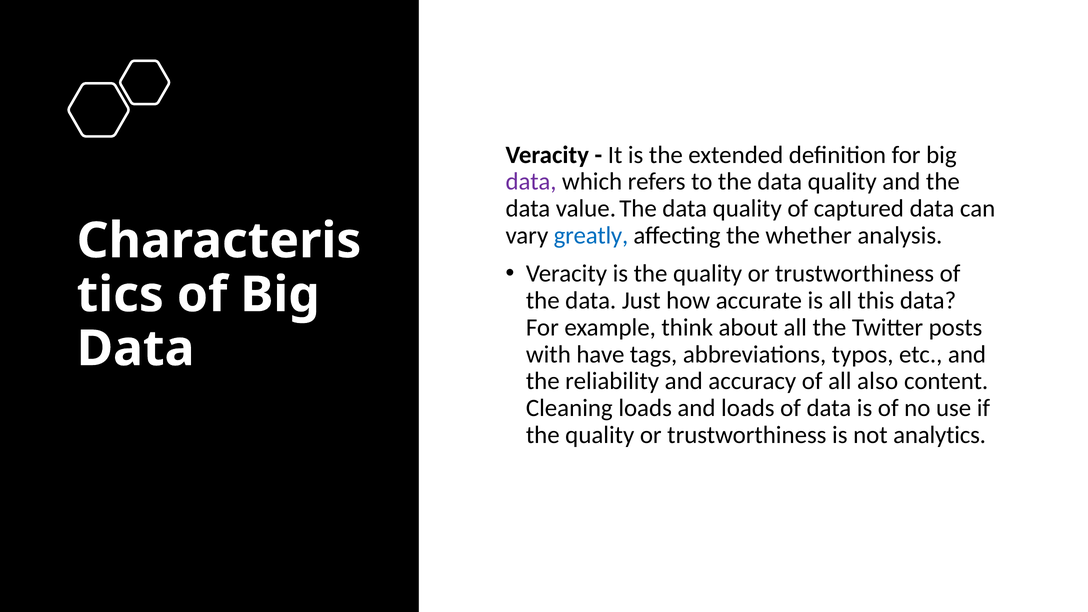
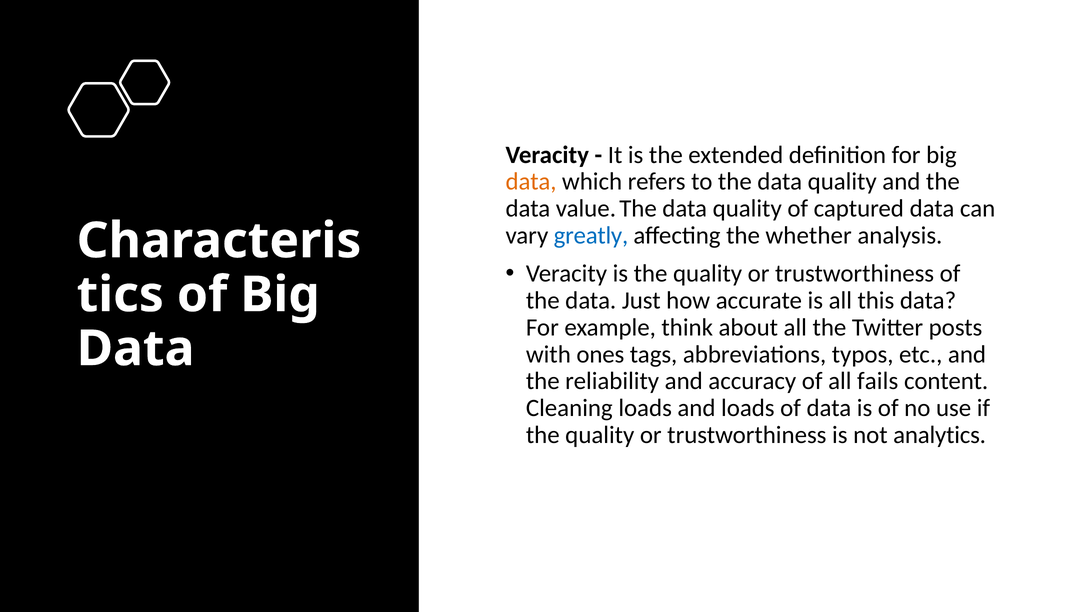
data colour: purple -> orange (531, 182)
have: have -> ones (600, 354)
also: also -> fails (878, 381)
